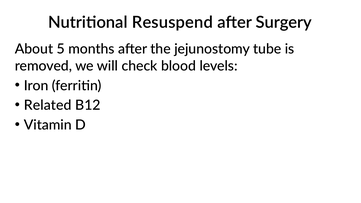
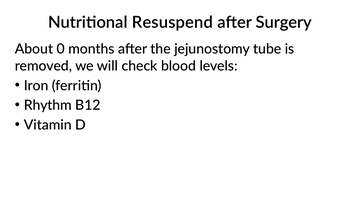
5: 5 -> 0 (61, 49)
Related: Related -> Rhythm (48, 105)
